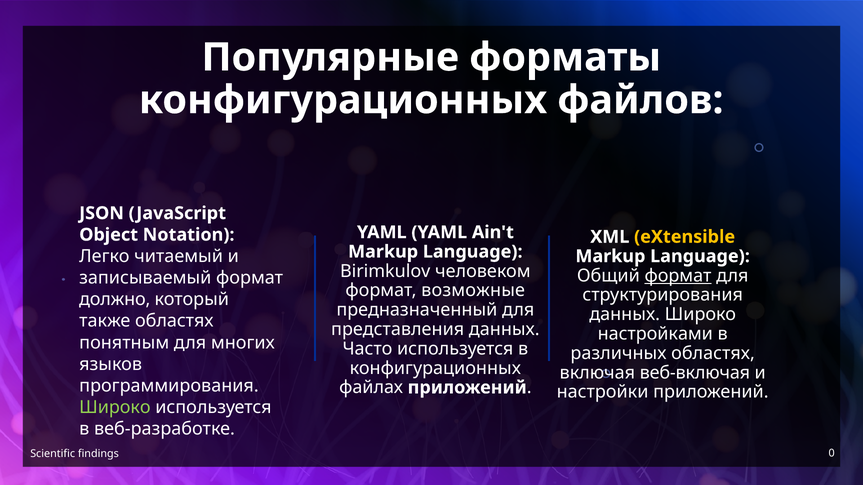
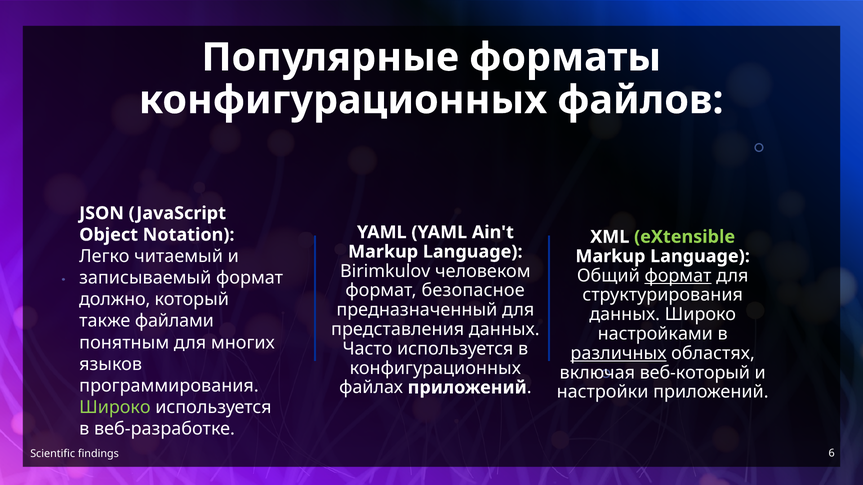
eXtensible colour: yellow -> light green (685, 237)
возможные: возможные -> безопасное (473, 291)
также областях: областях -> файлами (174, 321)
различных underline: none -> present (618, 354)
веб-включая: веб-включая -> веб-который (695, 373)
0: 0 -> 6 (832, 453)
